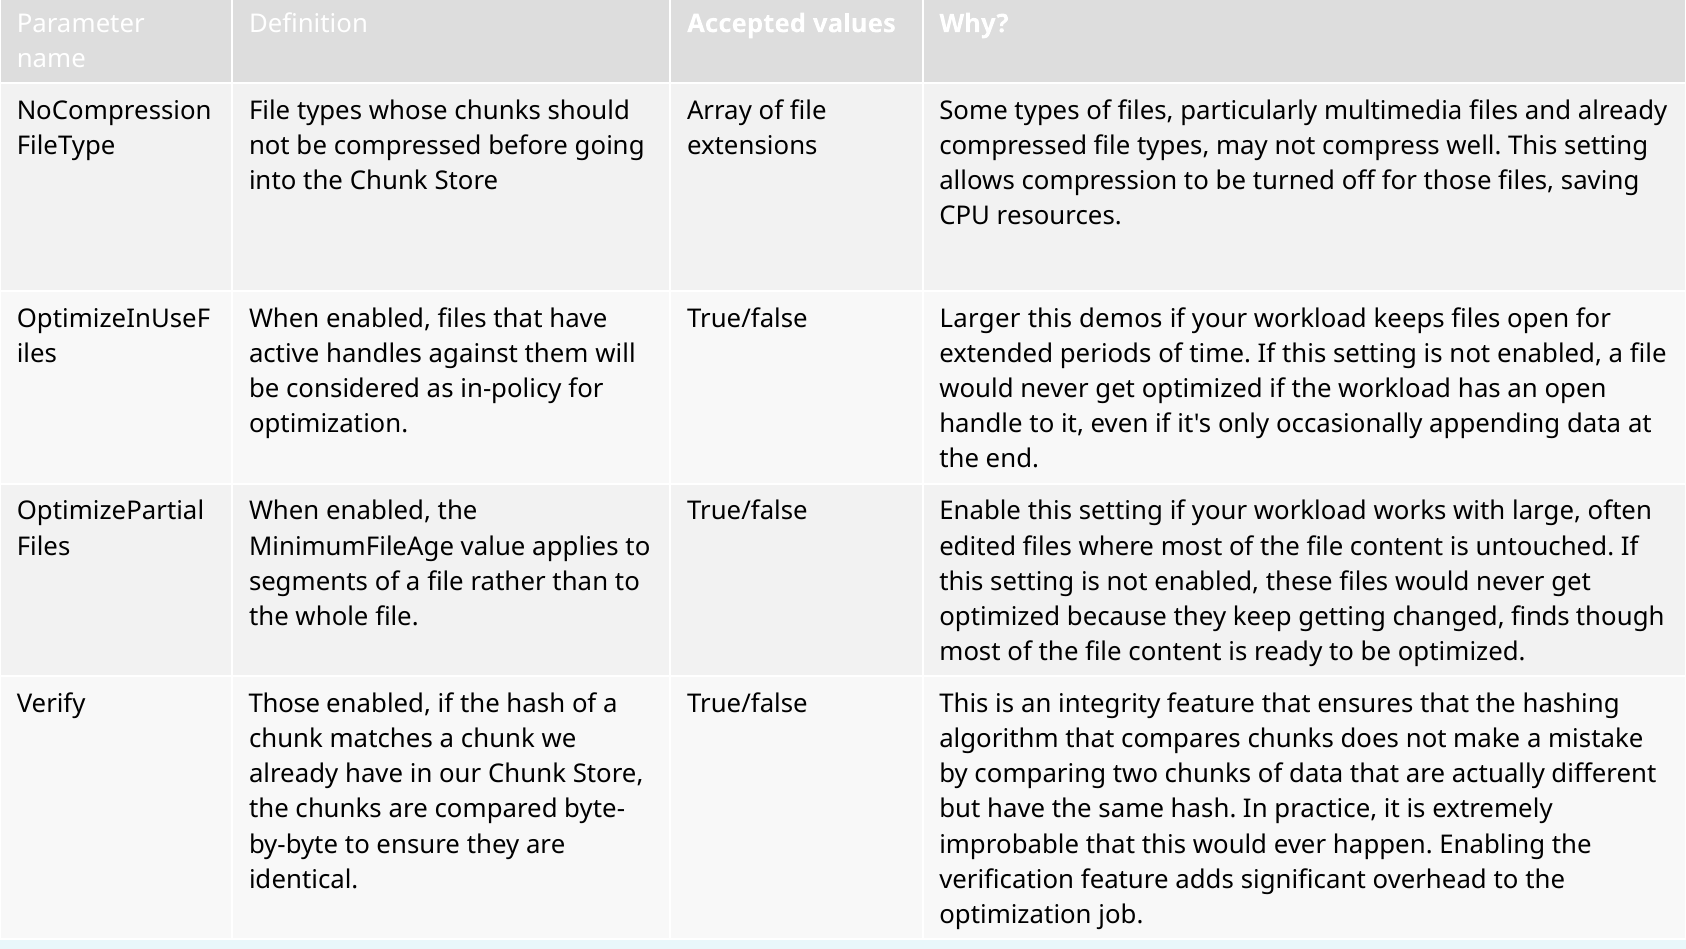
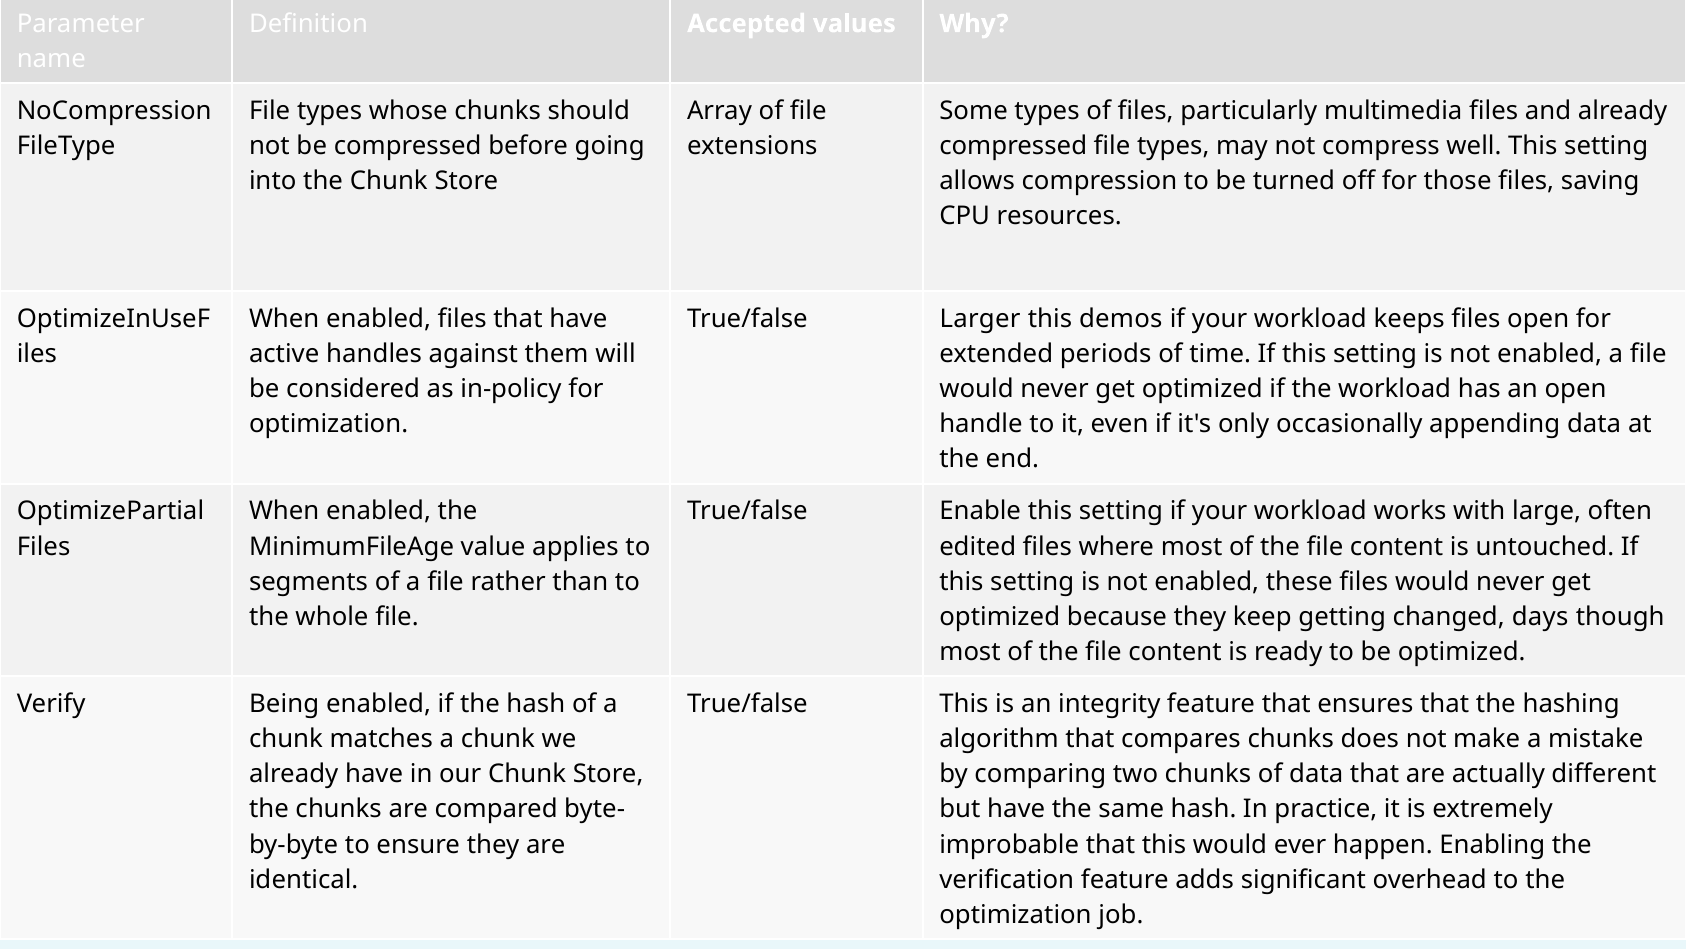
finds: finds -> days (1540, 616)
Verify Those: Those -> Being (284, 704)
